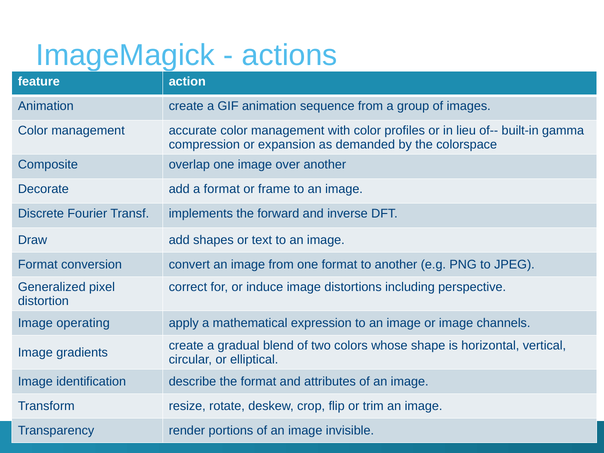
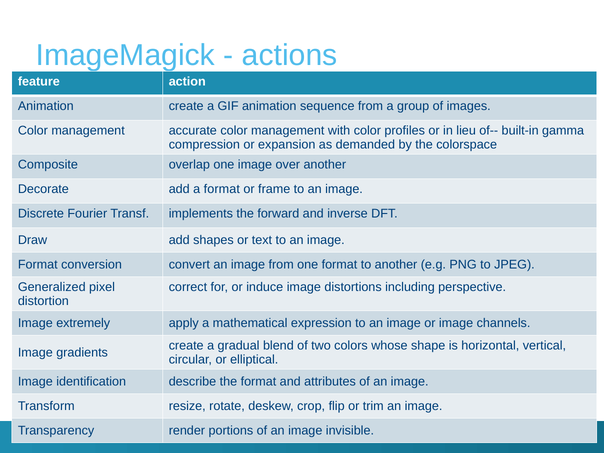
operating: operating -> extremely (83, 323)
